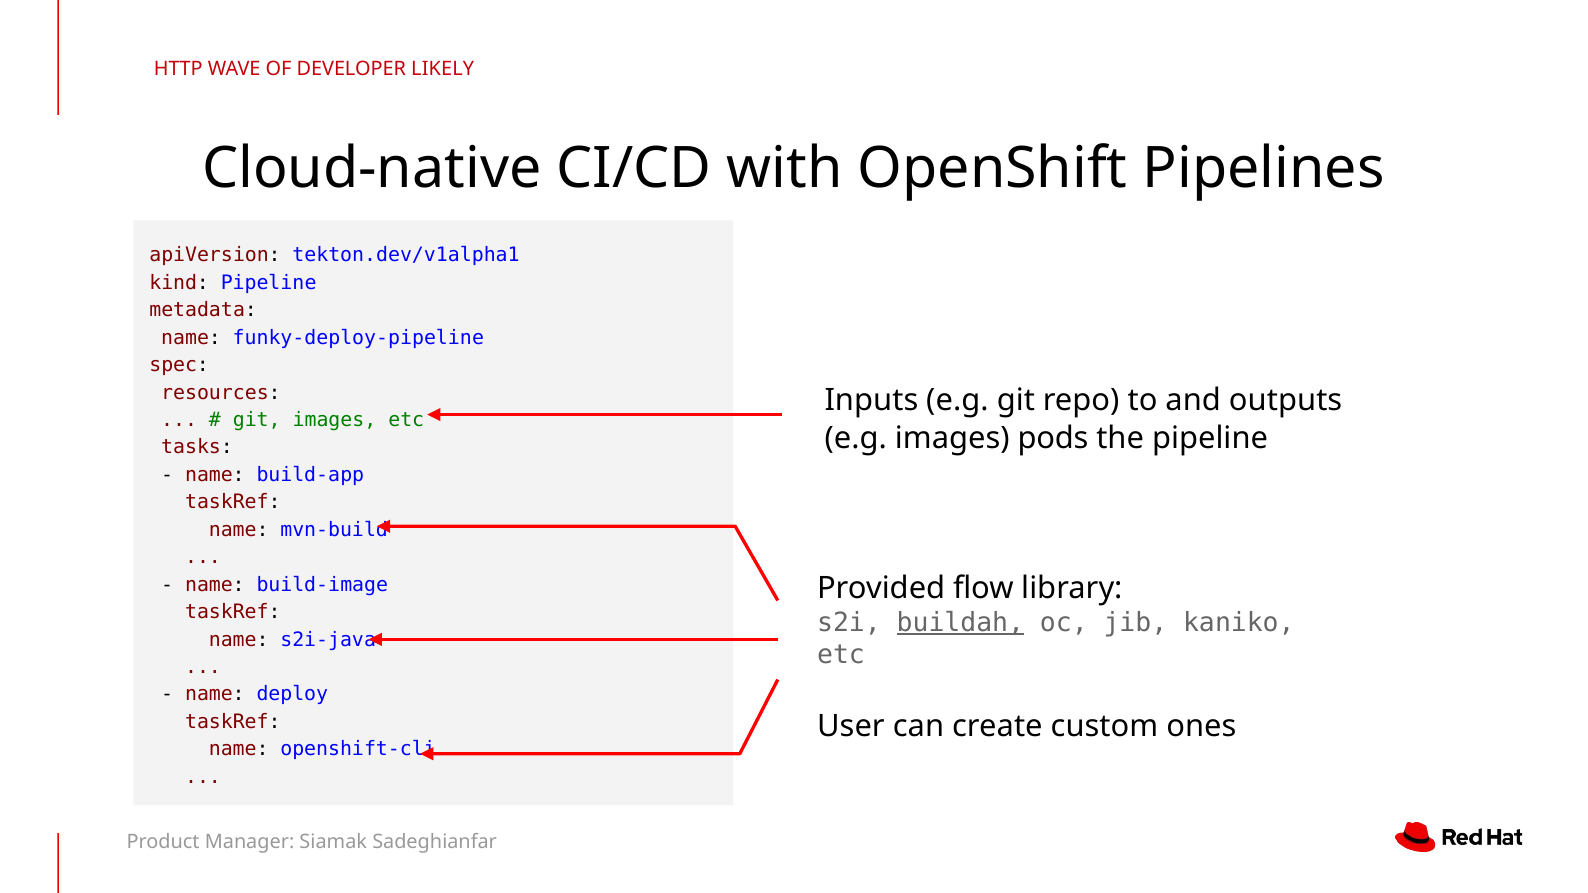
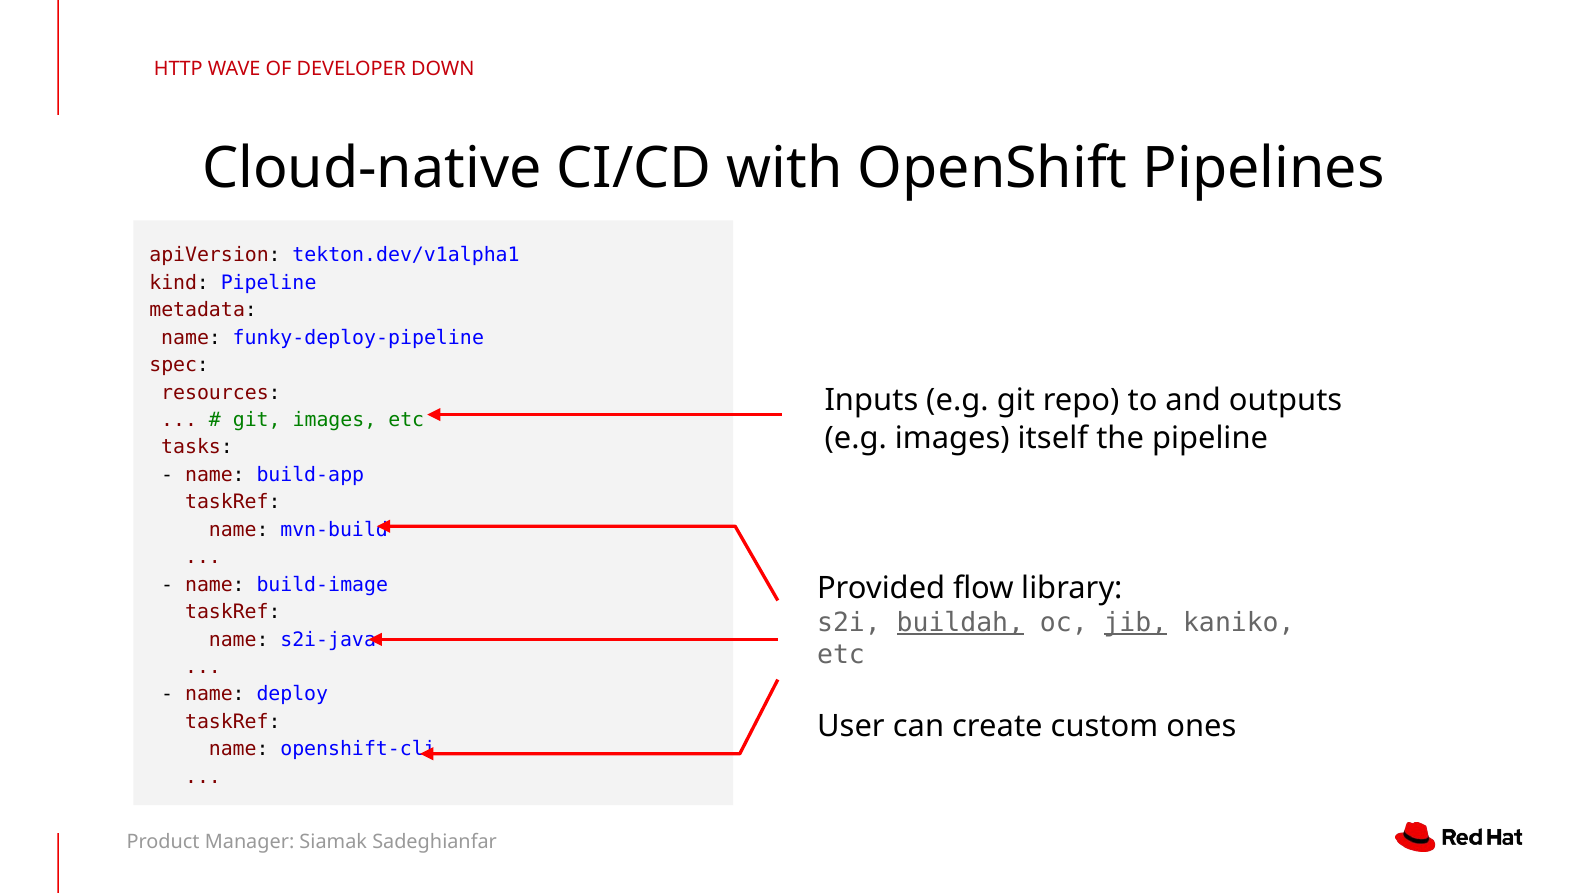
LIKELY: LIKELY -> DOWN (443, 69)
pods: pods -> itself (1053, 438)
jib underline: none -> present (1135, 623)
